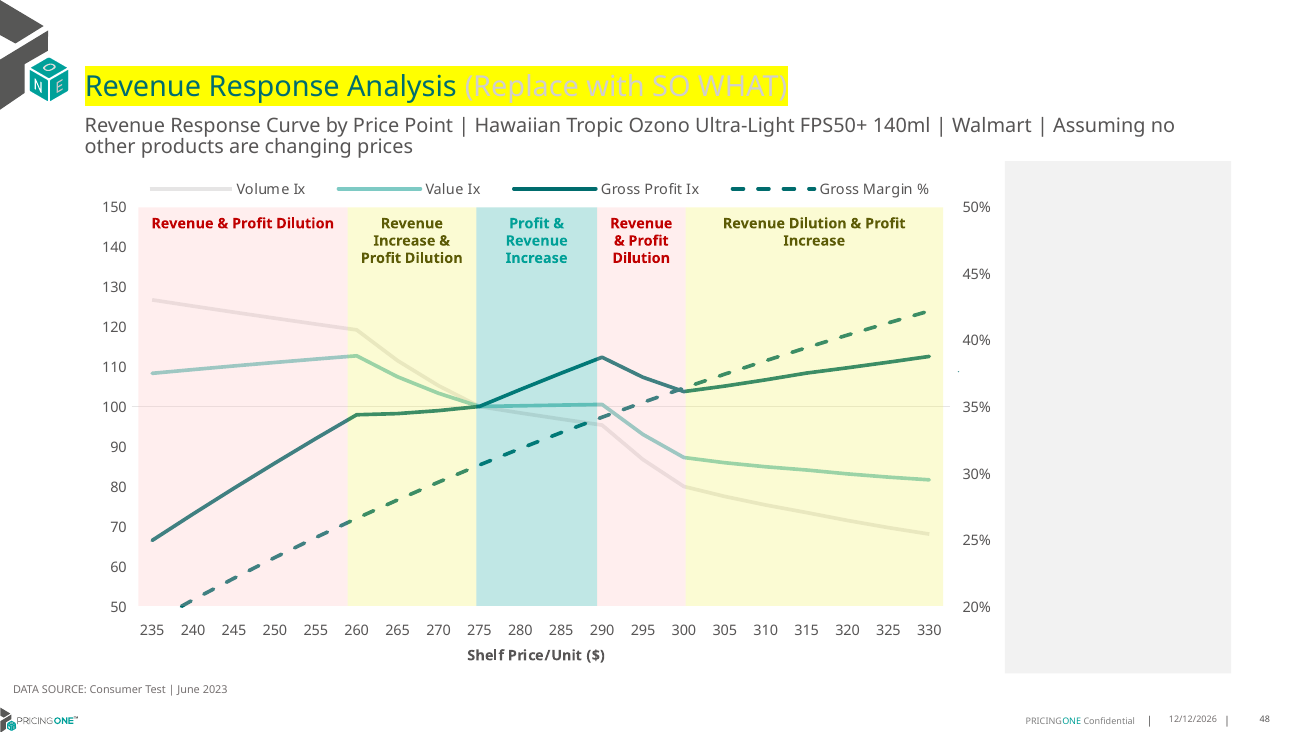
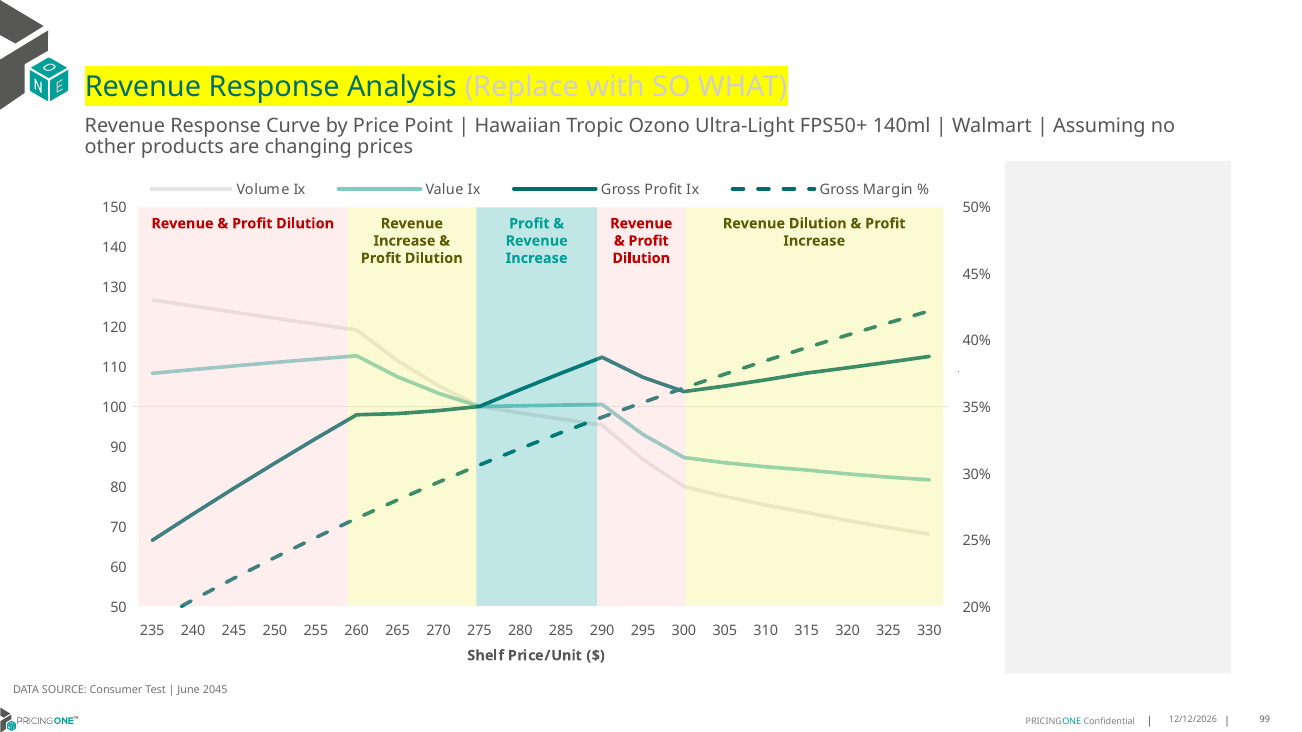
2023: 2023 -> 2045 (215, 690)
48: 48 -> 99 (1265, 720)
